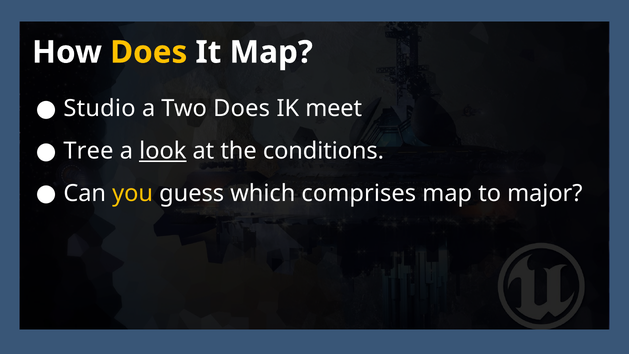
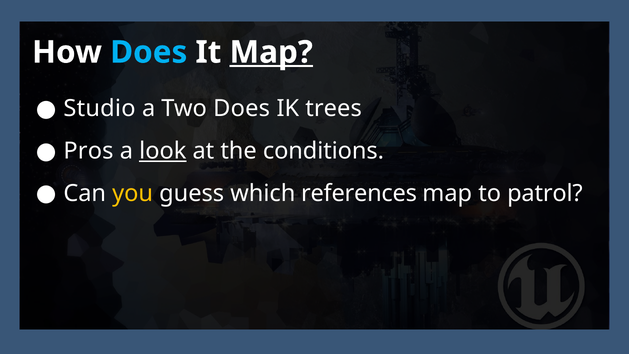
Does colour: yellow -> light blue (149, 52)
Map underline: none -> present (271, 52)
meet: meet -> trees (334, 108)
Tree: Tree -> Pros (88, 151)
comprises: comprises -> references (359, 193)
major: major -> patrol (545, 193)
